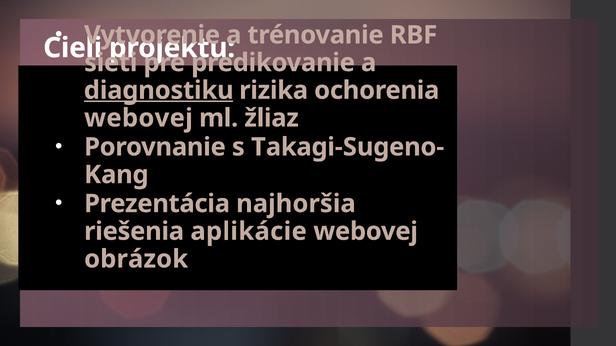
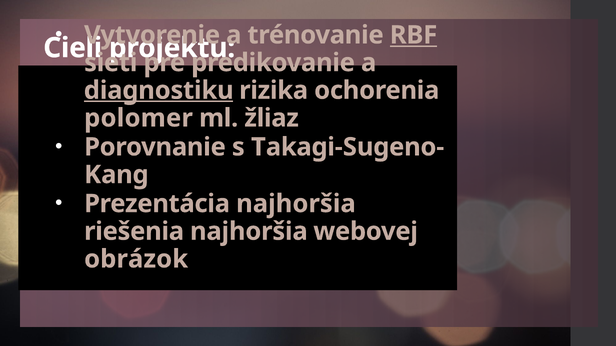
RBF underline: none -> present (414, 35)
webovej: webovej -> polomer (138, 118)
riešenia aplikácie: aplikácie -> najhoršia (249, 232)
